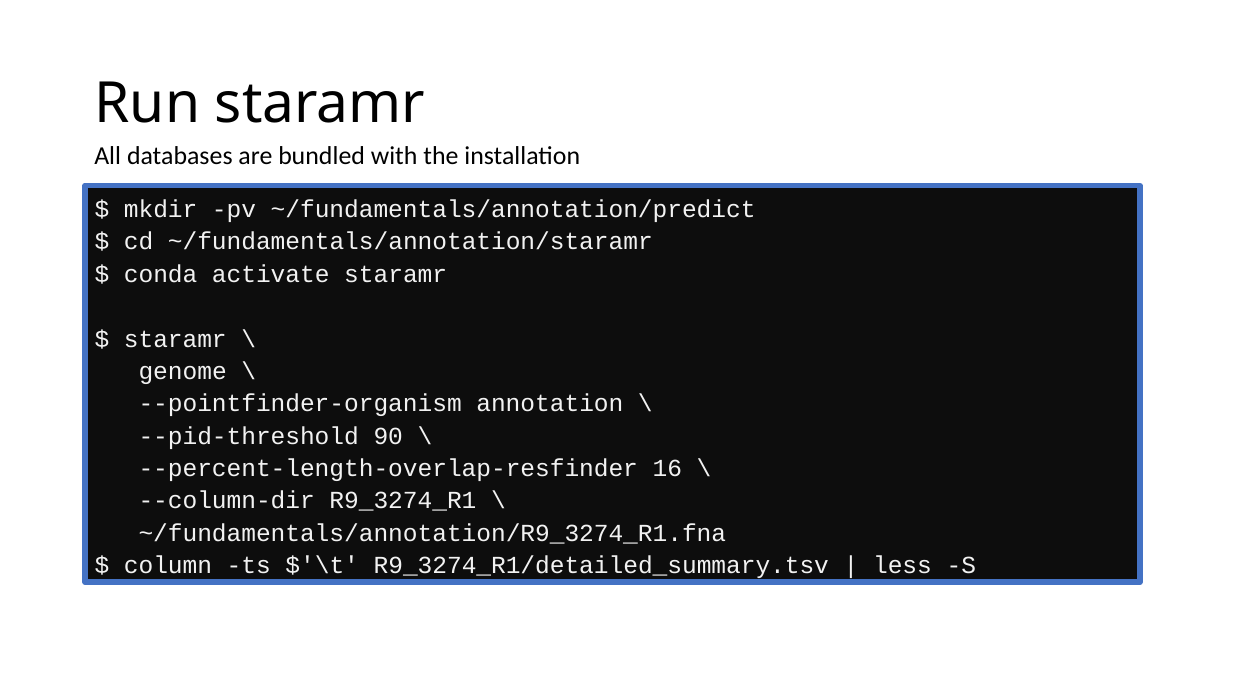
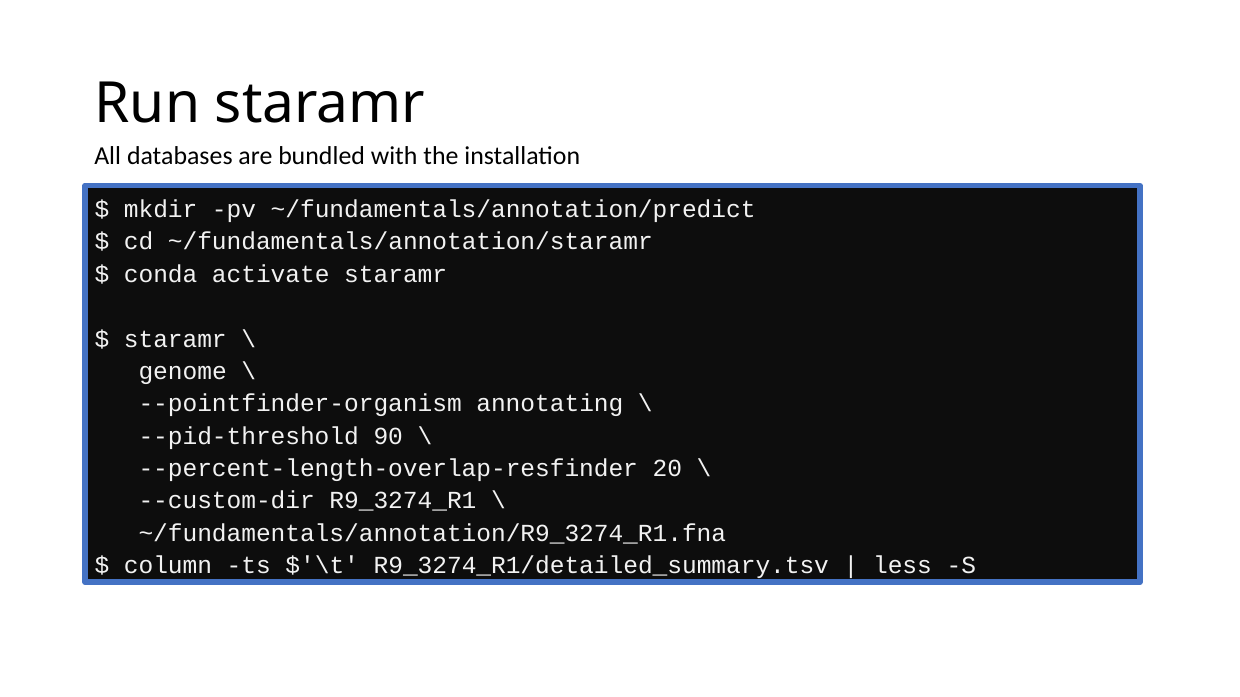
annotation: annotation -> annotating (550, 404)
16: 16 -> 20 (667, 469)
--column-dir: --column-dir -> --custom-dir (227, 501)
